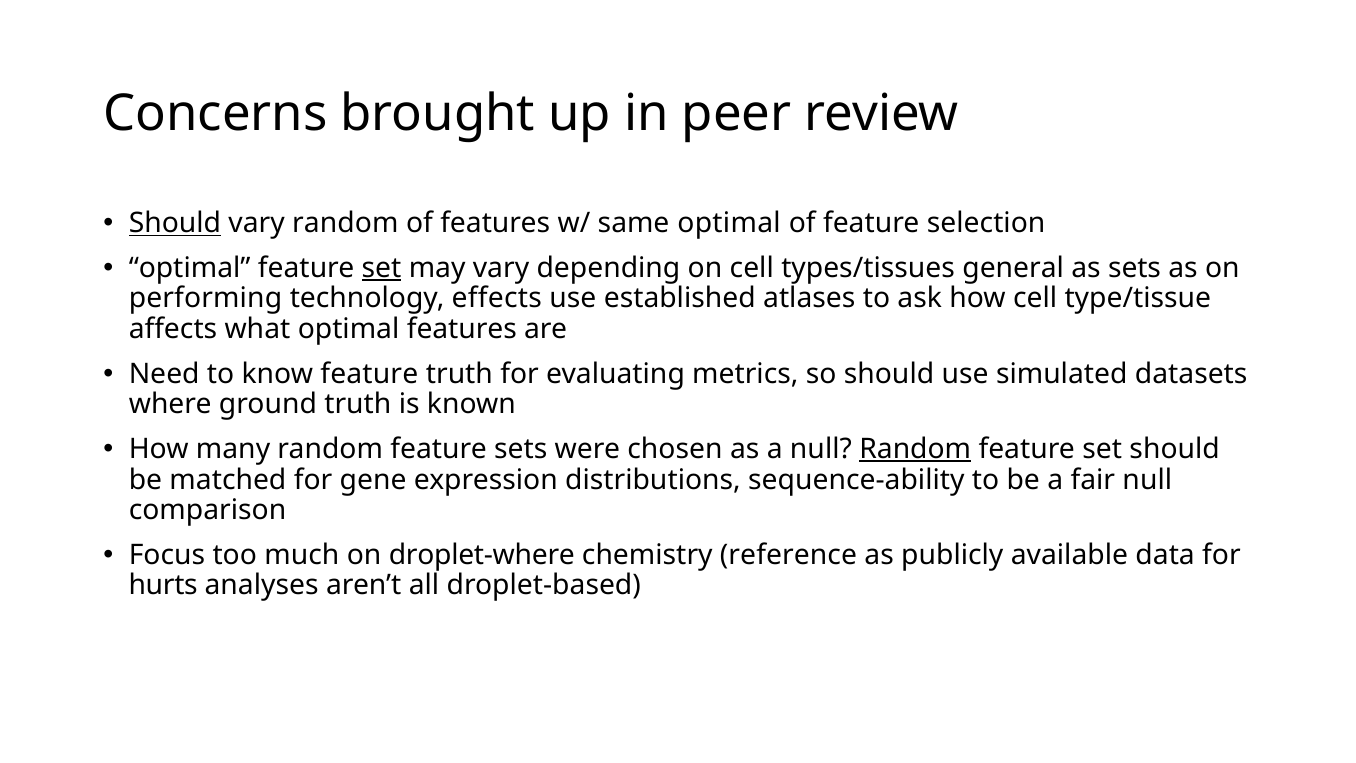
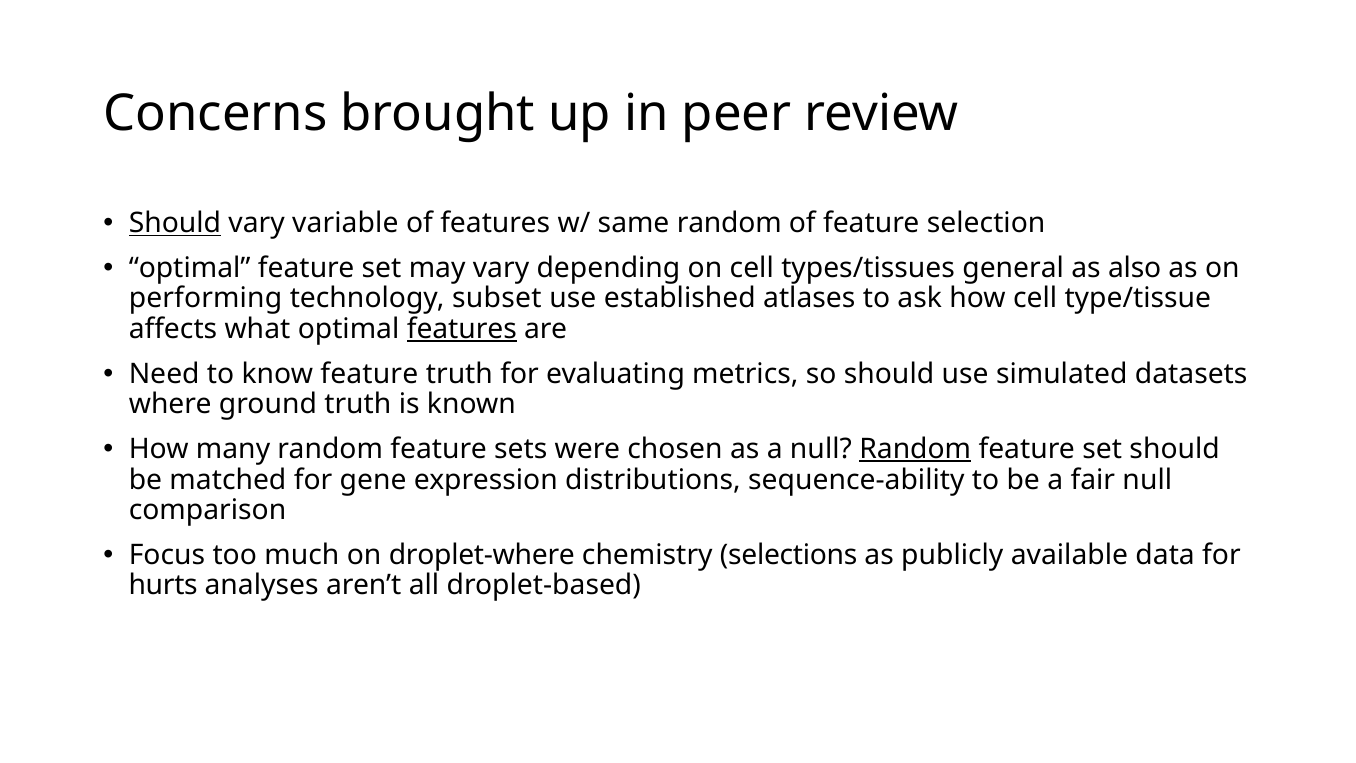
vary random: random -> variable (345, 223)
same optimal: optimal -> random (729, 223)
set underline: present -> none (382, 268)
as sets: sets -> also (1135, 268)
effects: effects -> subset (497, 298)
features underline: none -> present (462, 329)
reference: reference -> selections (789, 555)
